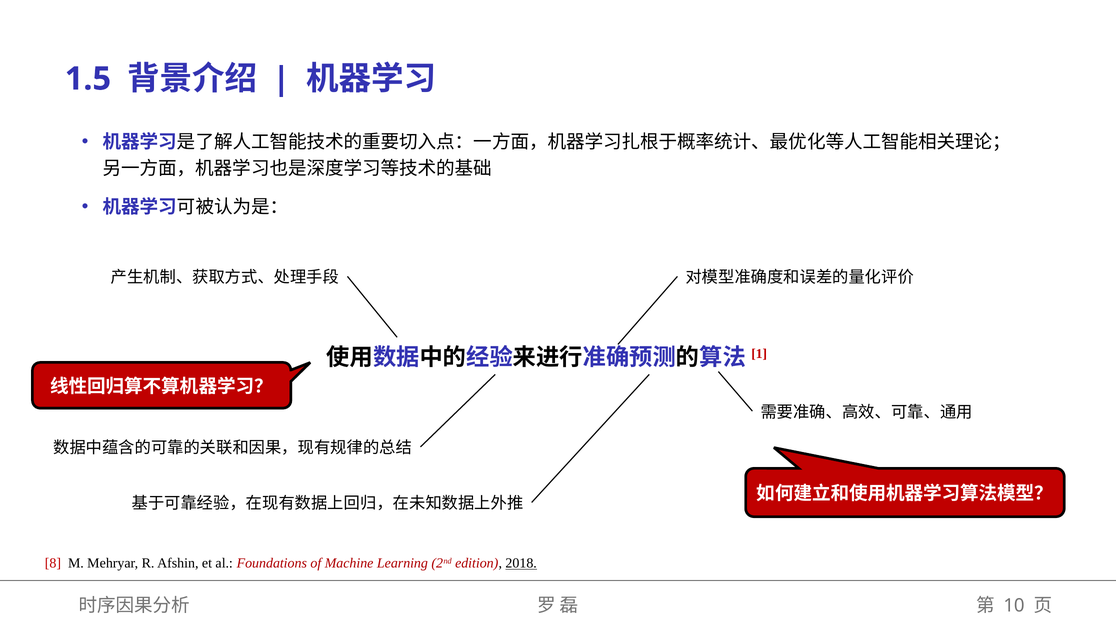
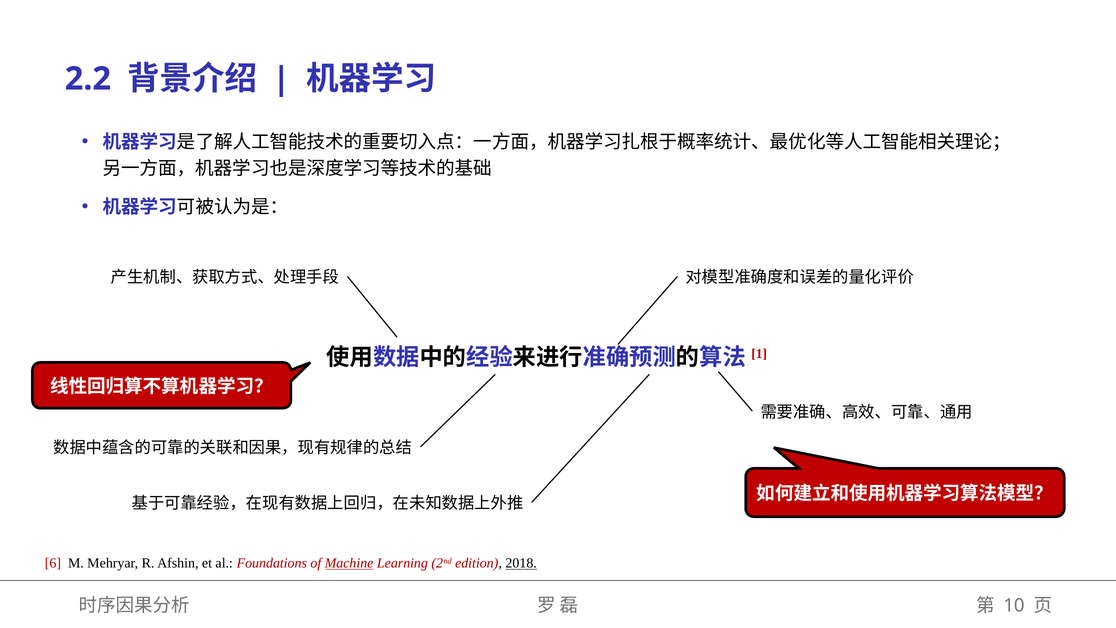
1.5: 1.5 -> 2.2 (88, 79)
8: 8 -> 6 (53, 563)
Machine underline: none -> present (349, 563)
